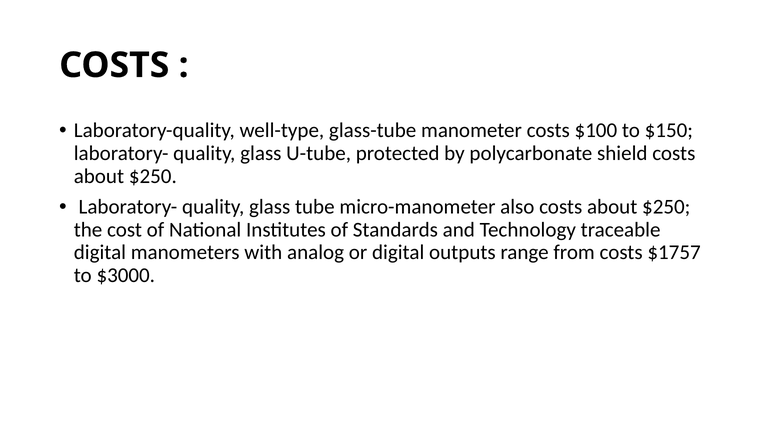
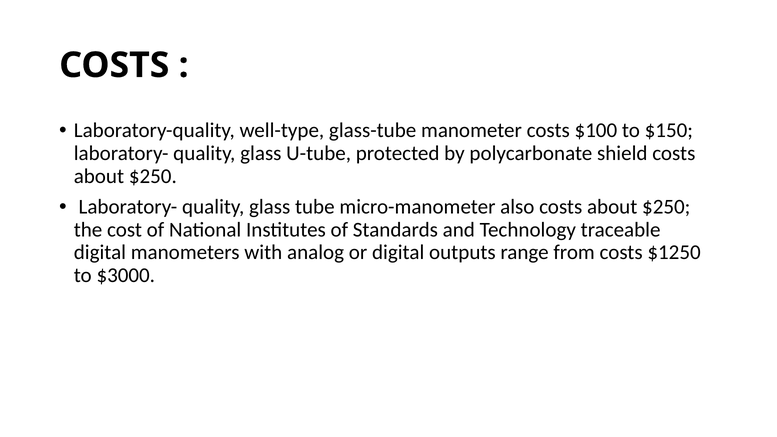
$1757: $1757 -> $1250 (674, 253)
